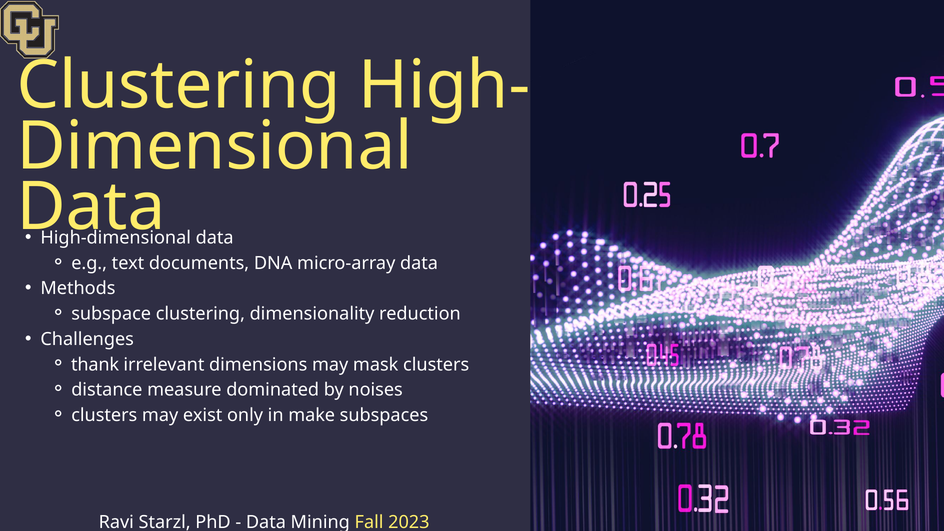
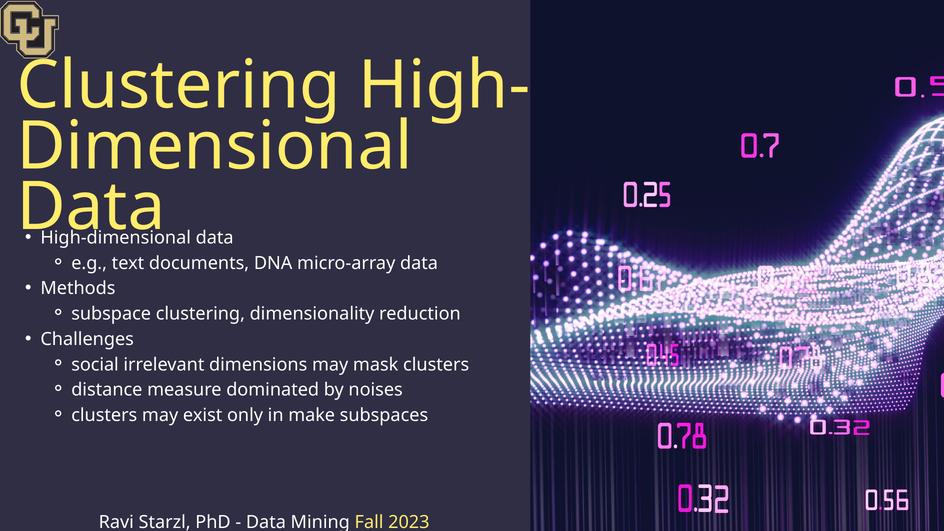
thank: thank -> social (95, 365)
